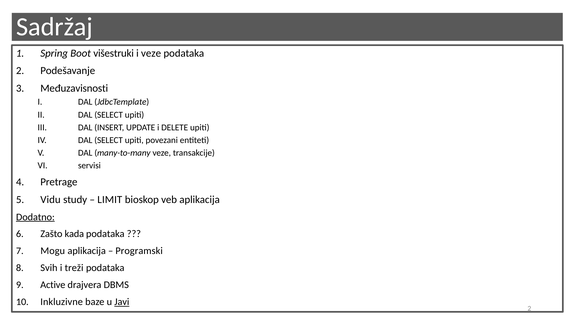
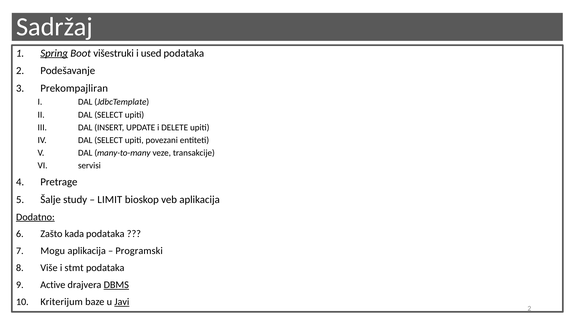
Spring underline: none -> present (54, 53)
i veze: veze -> used (151, 53)
Međuzavisnosti: Međuzavisnosti -> Prekompajliran (74, 88)
Vidu: Vidu -> Šalje (51, 200)
Svih: Svih -> Više (49, 268)
treži: treži -> stmt (74, 268)
DBMS underline: none -> present (116, 285)
Inkluzivne: Inkluzivne -> Kriterijum (62, 302)
